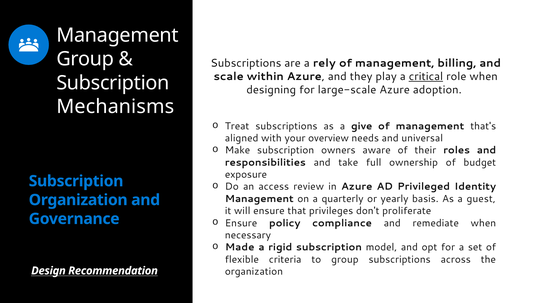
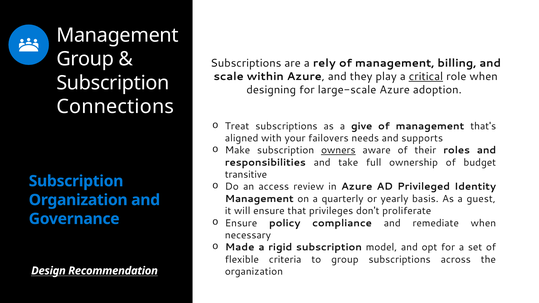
Mechanisms: Mechanisms -> Connections (115, 107)
overview: overview -> failovers (328, 138)
universal: universal -> supports (422, 138)
owners underline: none -> present (338, 150)
exposure: exposure -> transitive (246, 175)
